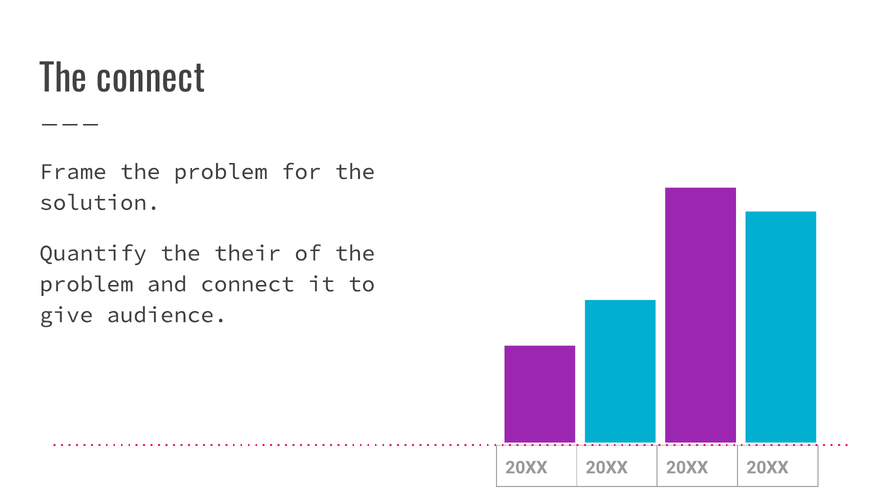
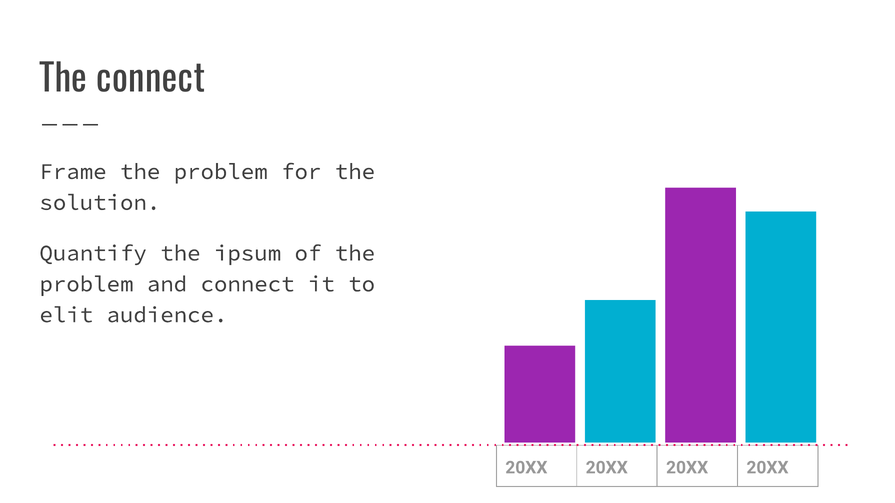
their: their -> ipsum (248, 253)
give: give -> elit (66, 315)
